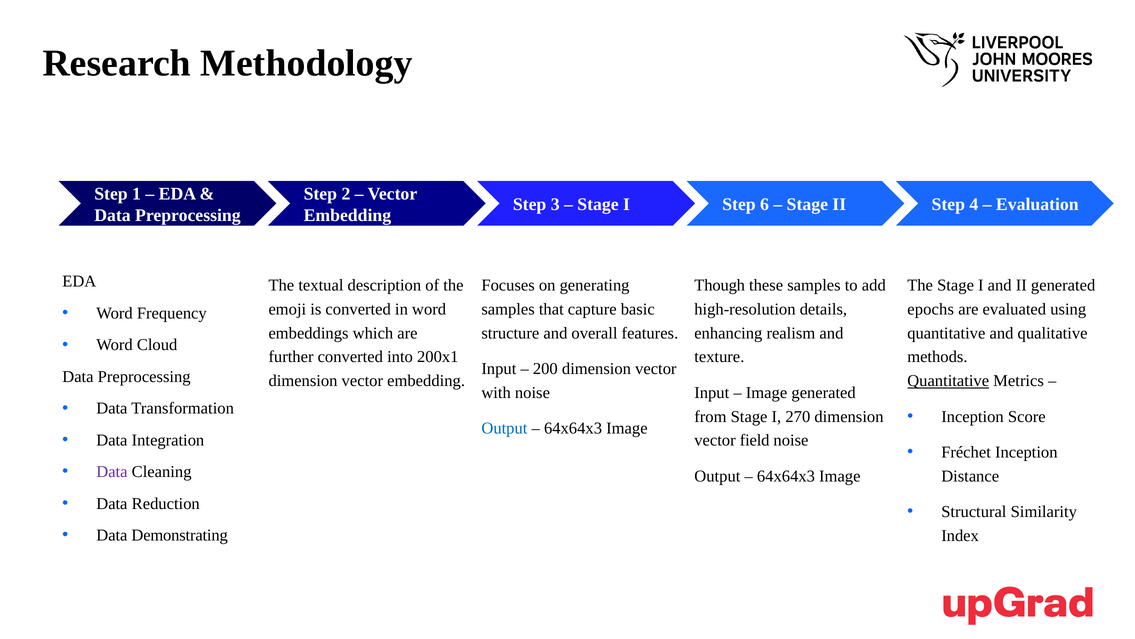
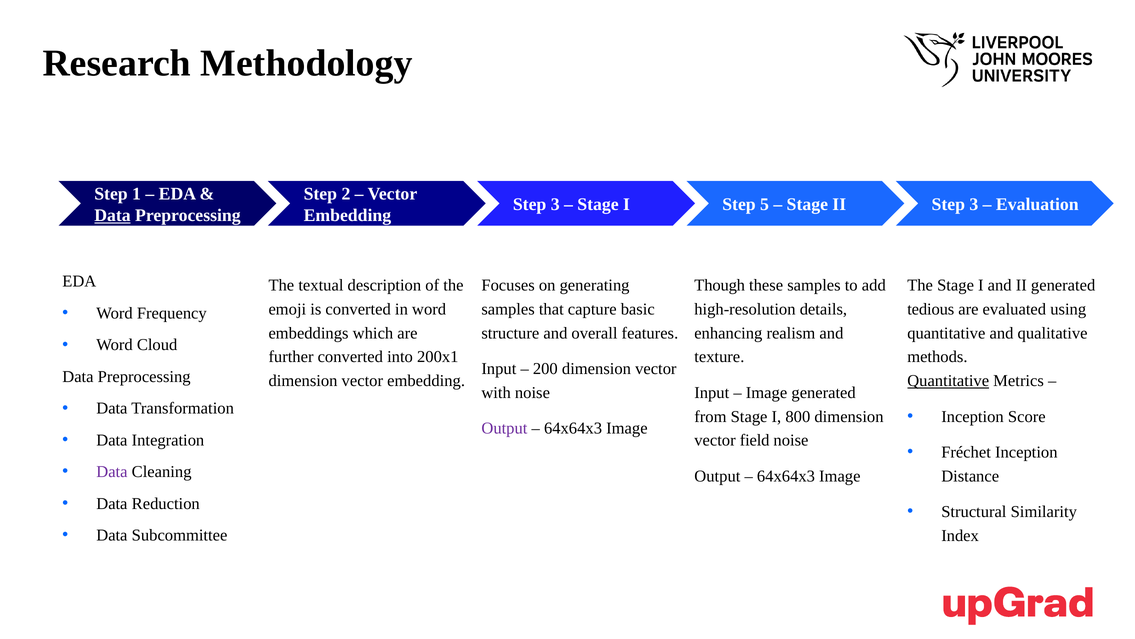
6: 6 -> 5 (765, 204)
II Step 4: 4 -> 3 (974, 204)
Data underline: none -> present (112, 215)
epochs: epochs -> tedious (931, 309)
270: 270 -> 800 (798, 416)
Output colour: blue -> purple (504, 428)
Demonstrating: Demonstrating -> Subcommittee (180, 535)
